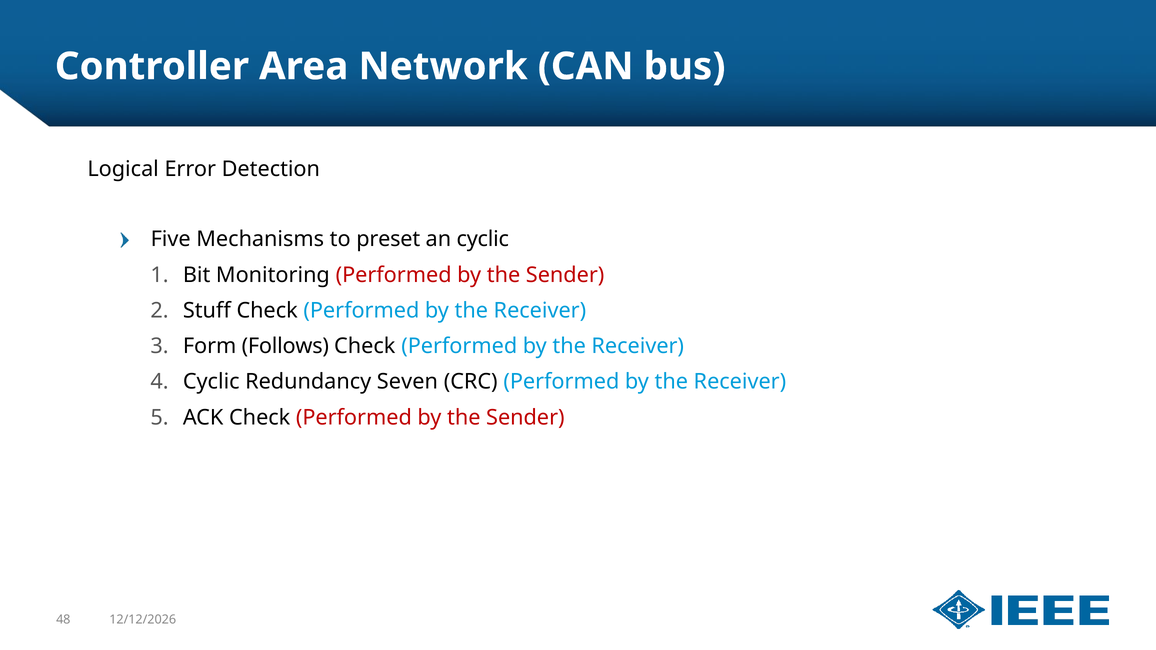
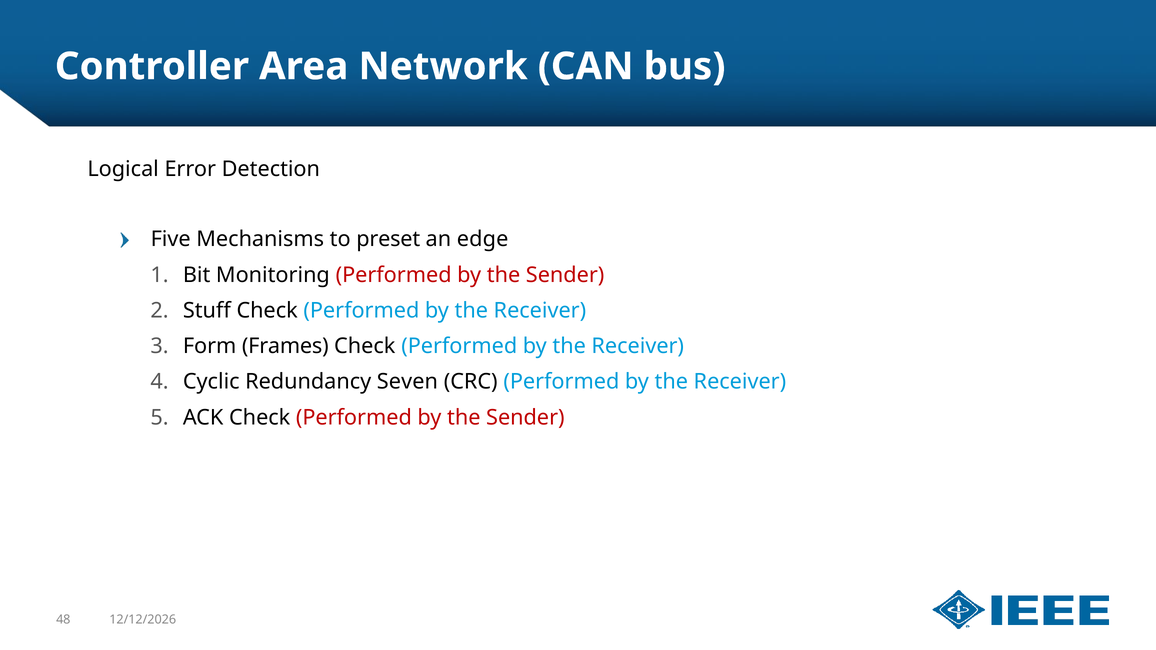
an cyclic: cyclic -> edge (483, 239)
Follows: Follows -> Frames (285, 346)
